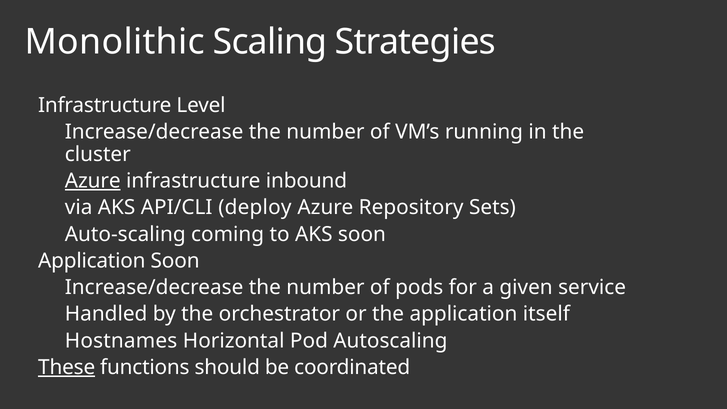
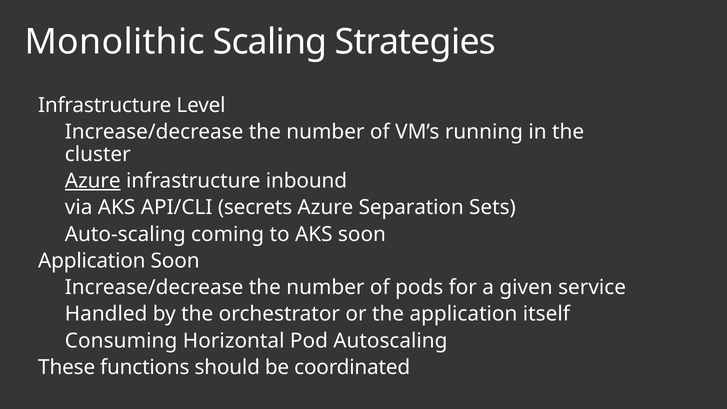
deploy: deploy -> secrets (255, 208)
Repository: Repository -> Separation (411, 208)
Hostnames: Hostnames -> Consuming (121, 341)
These underline: present -> none (67, 367)
